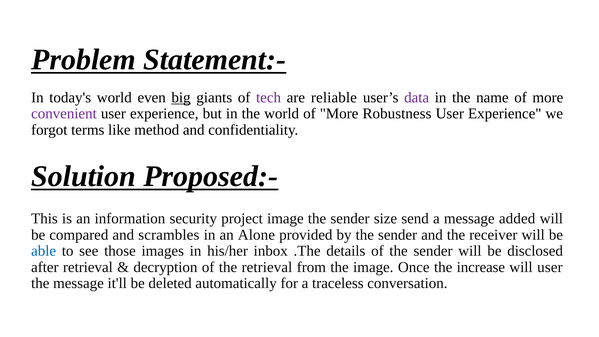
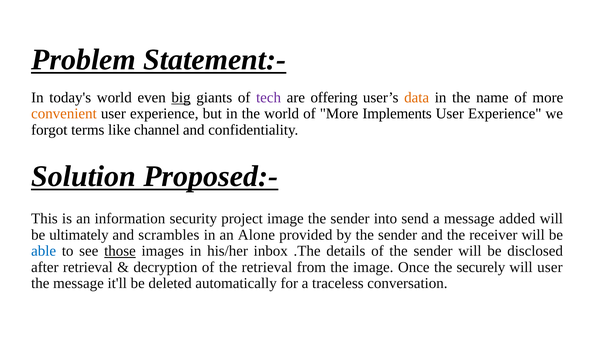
reliable: reliable -> offering (334, 98)
data colour: purple -> orange (417, 98)
convenient colour: purple -> orange (64, 114)
Robustness: Robustness -> Implements (397, 114)
method: method -> channel (157, 130)
size: size -> into (385, 219)
compared: compared -> ultimately (79, 235)
those underline: none -> present (120, 251)
increase: increase -> securely (481, 267)
